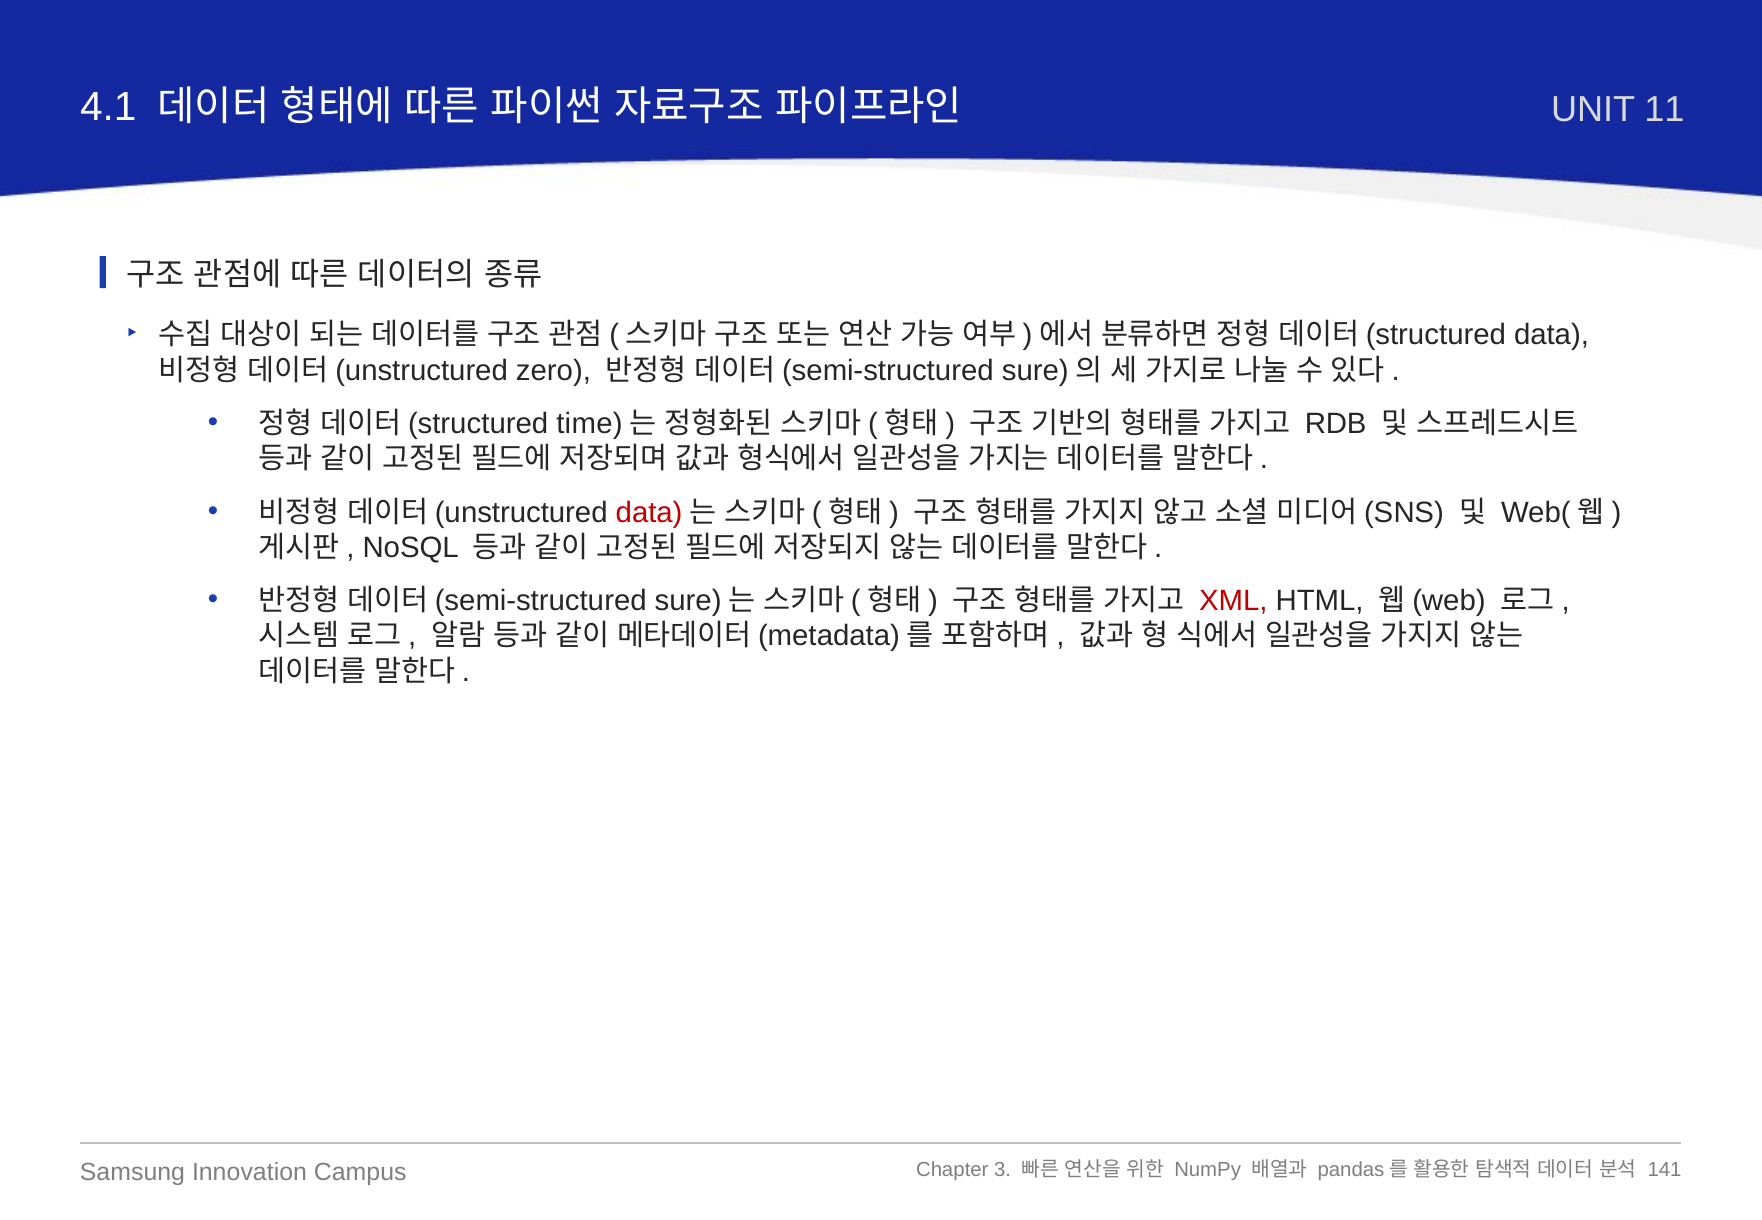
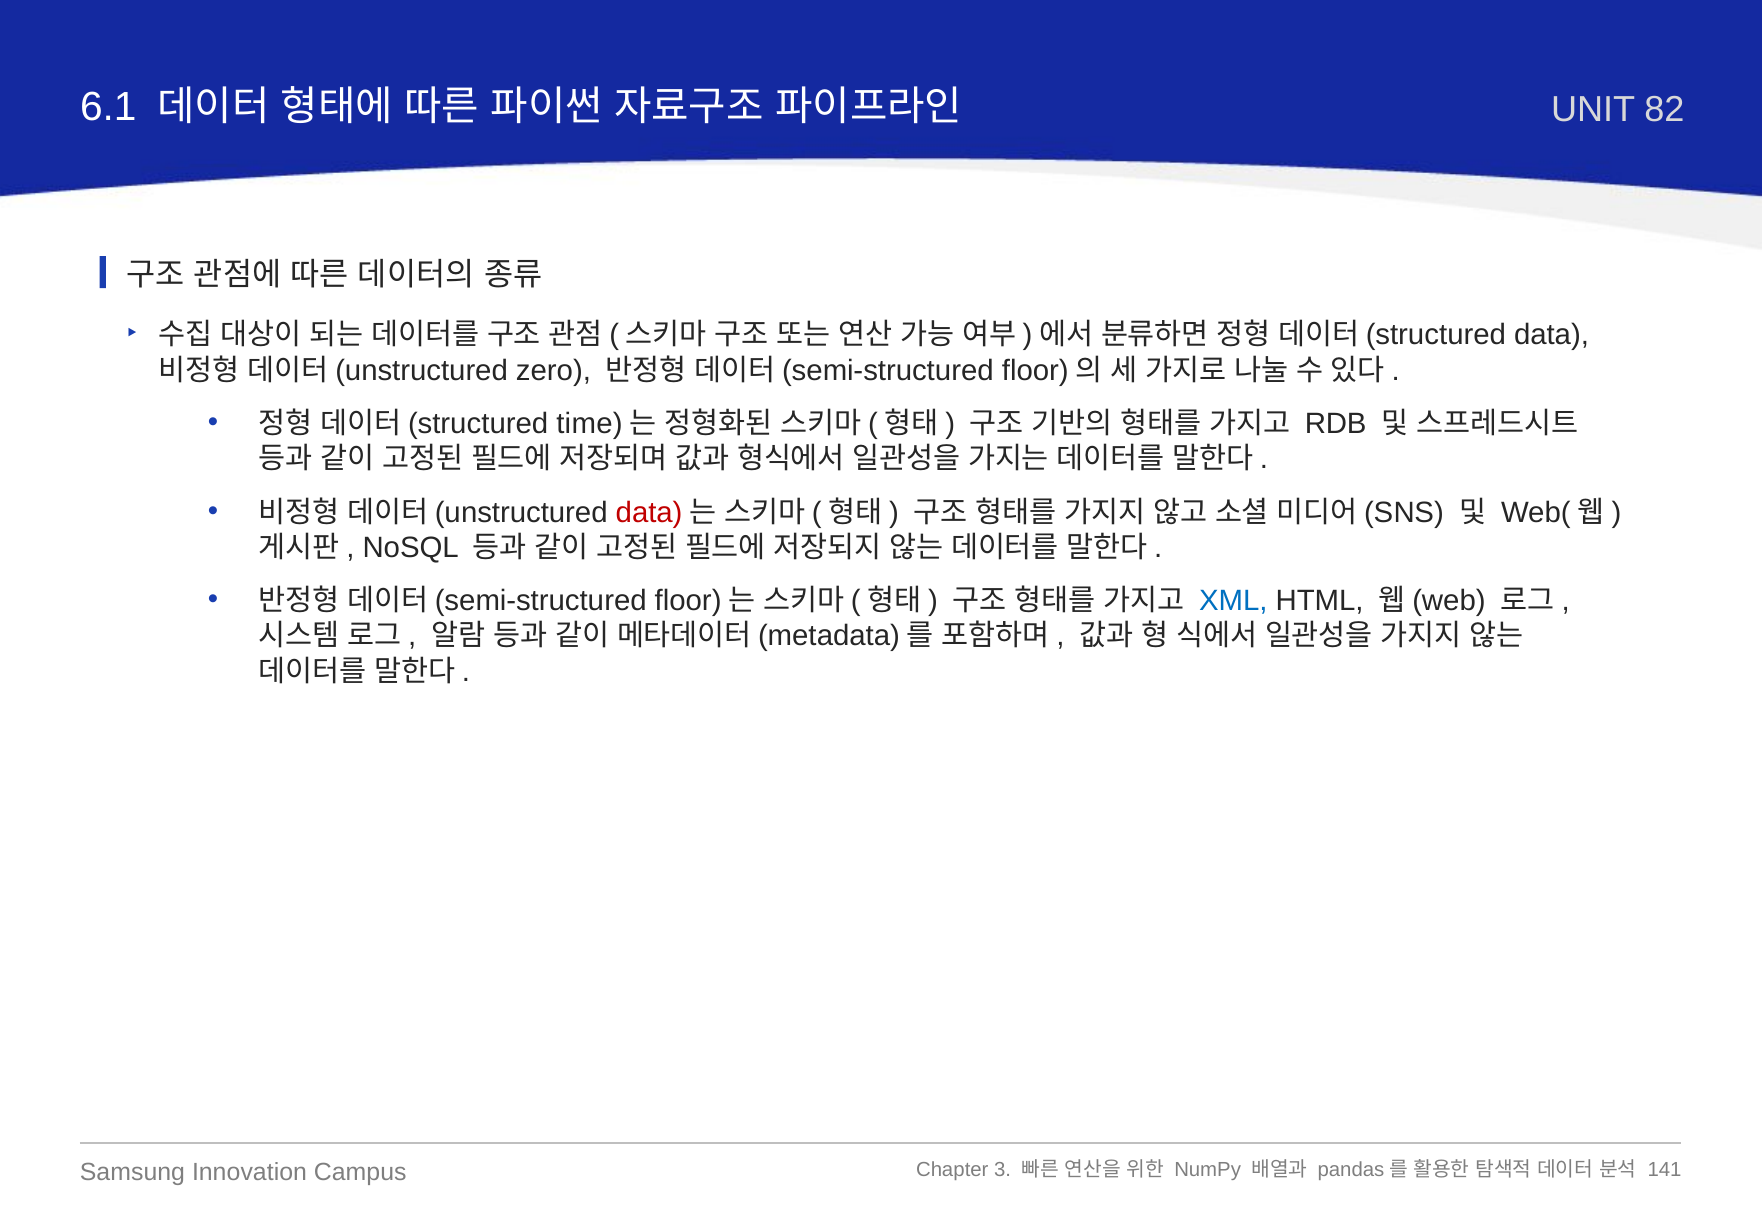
4.1: 4.1 -> 6.1 (108, 107)
11: 11 -> 82 (1664, 110)
sure: sure -> floor (1035, 370)
sure: sure -> floor (688, 601)
XML colour: red -> blue (1233, 601)
